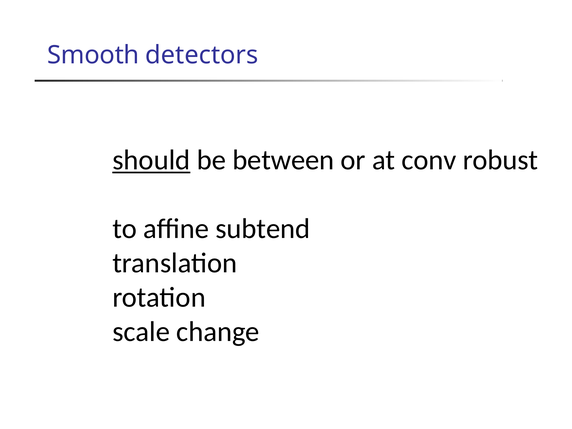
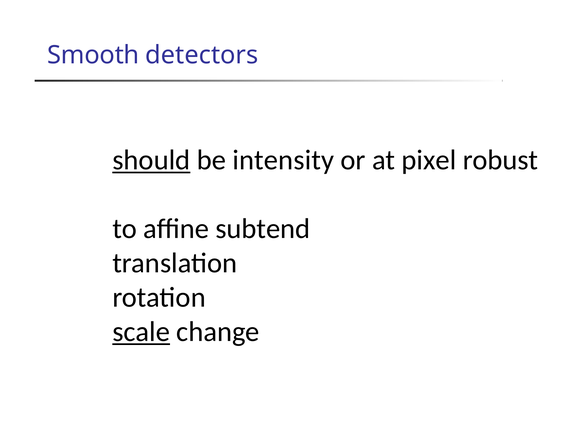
between: between -> intensity (283, 160)
conv: conv -> pixel (429, 160)
scale underline: none -> present (141, 332)
